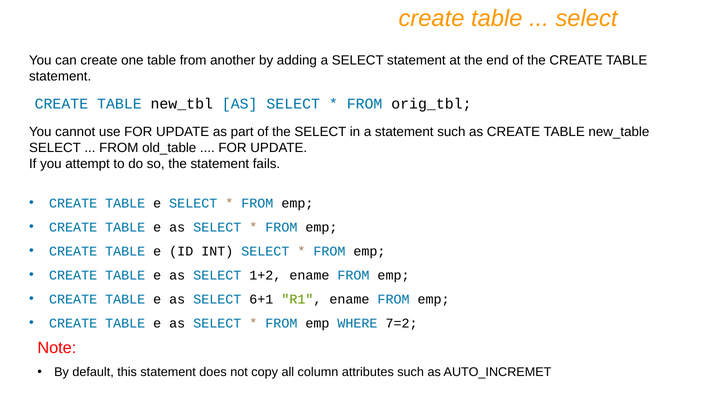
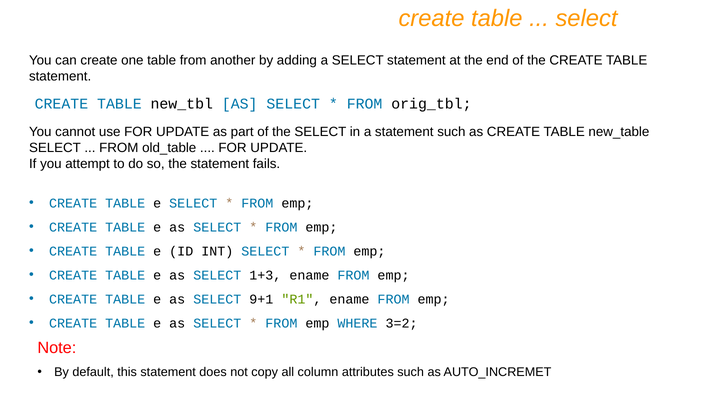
1+2: 1+2 -> 1+3 (265, 275)
6+1: 6+1 -> 9+1 (261, 300)
7=2: 7=2 -> 3=2 (402, 324)
